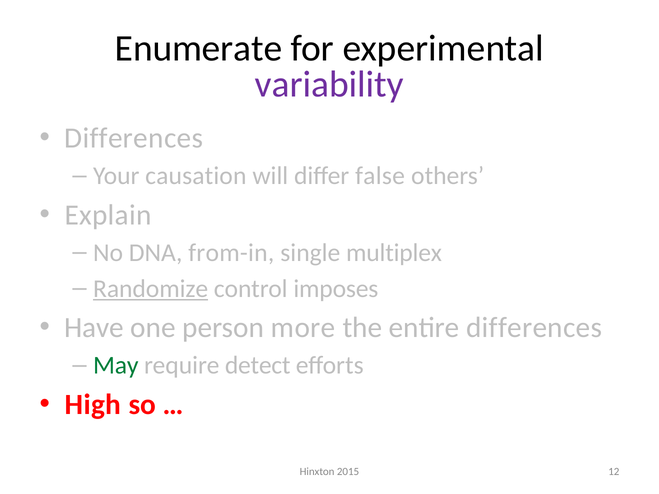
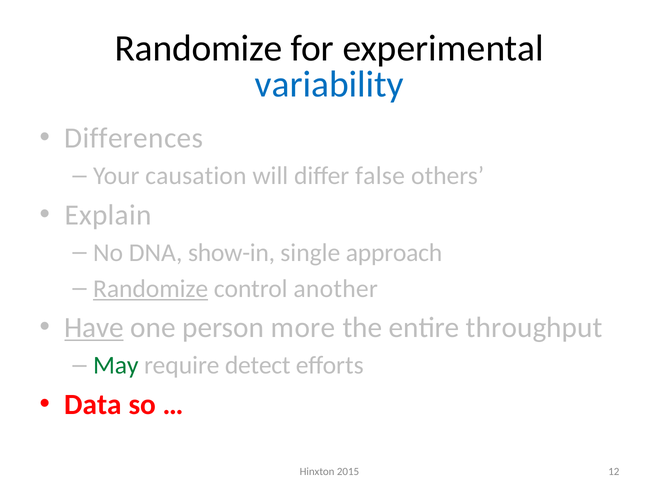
Enumerate: Enumerate -> Randomize (199, 49)
variability colour: purple -> blue (329, 85)
from-in: from-in -> show-in (232, 253)
multiplex: multiplex -> approach (394, 253)
imposes: imposes -> another (336, 289)
Have underline: none -> present (94, 328)
entire differences: differences -> throughput (534, 328)
High: High -> Data (93, 405)
